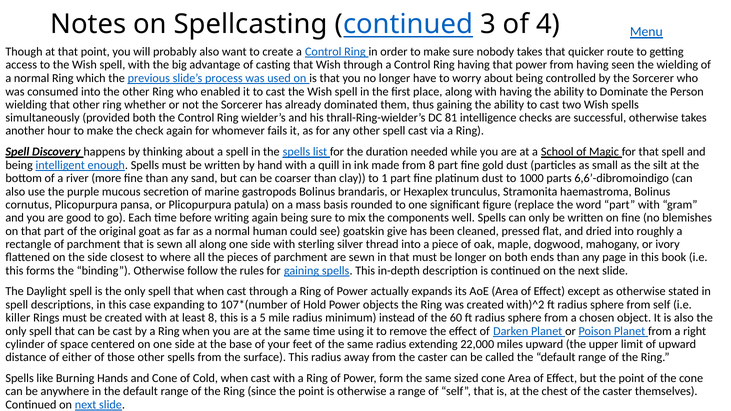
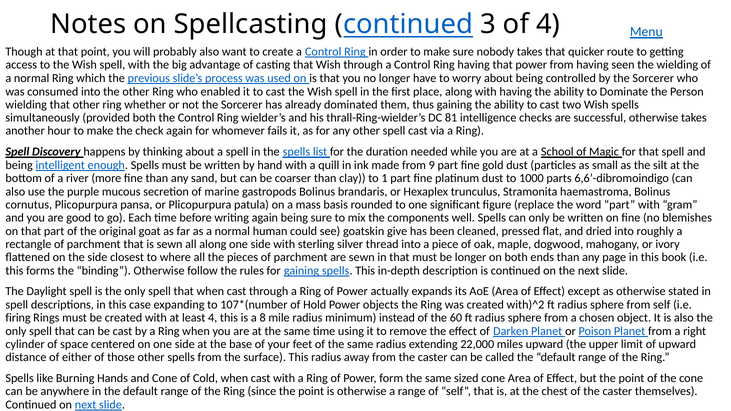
from 8: 8 -> 9 (432, 165)
killer: killer -> firing (18, 318)
least 8: 8 -> 4 (213, 318)
5: 5 -> 8 (263, 318)
